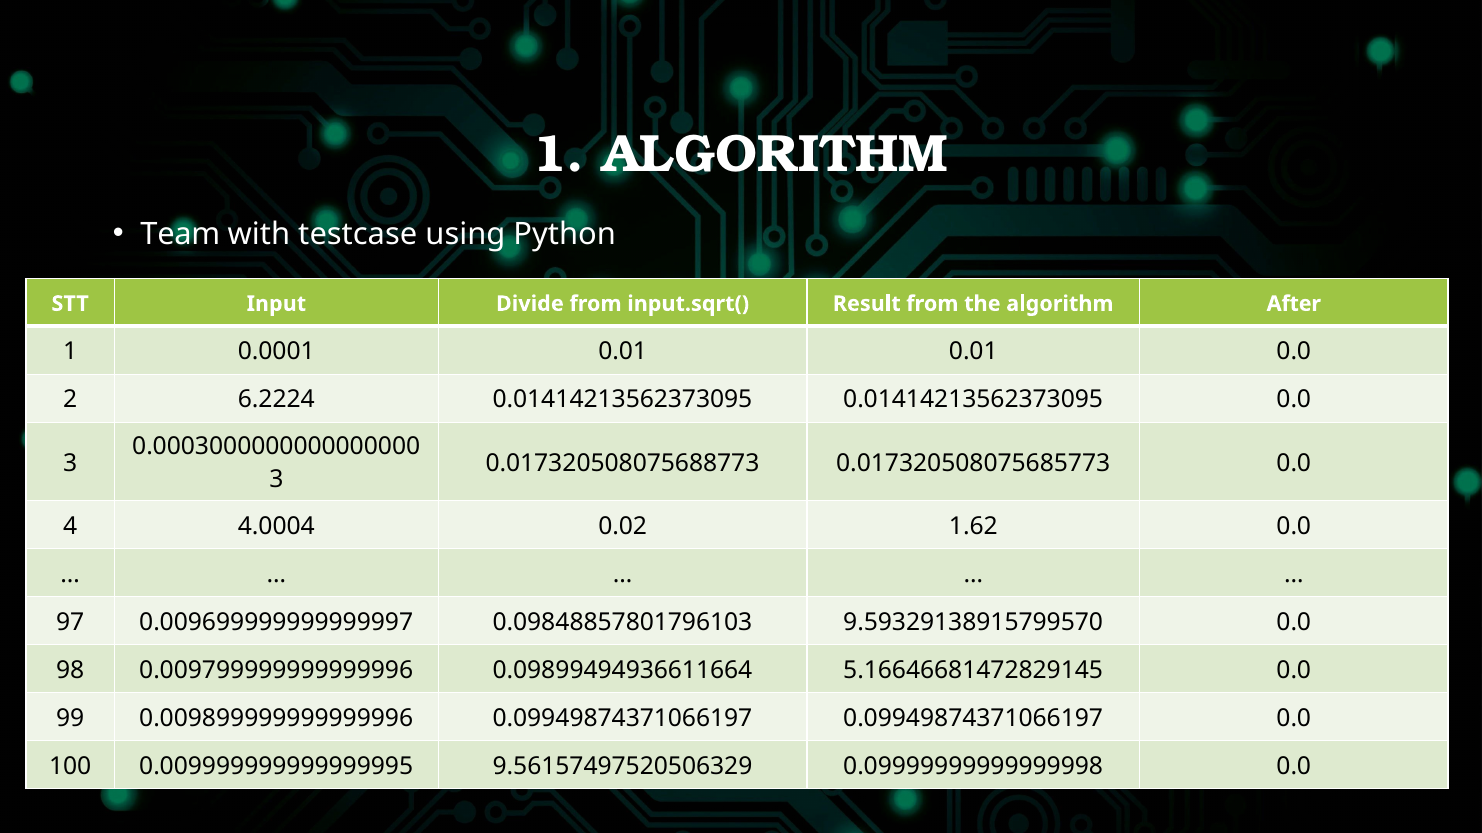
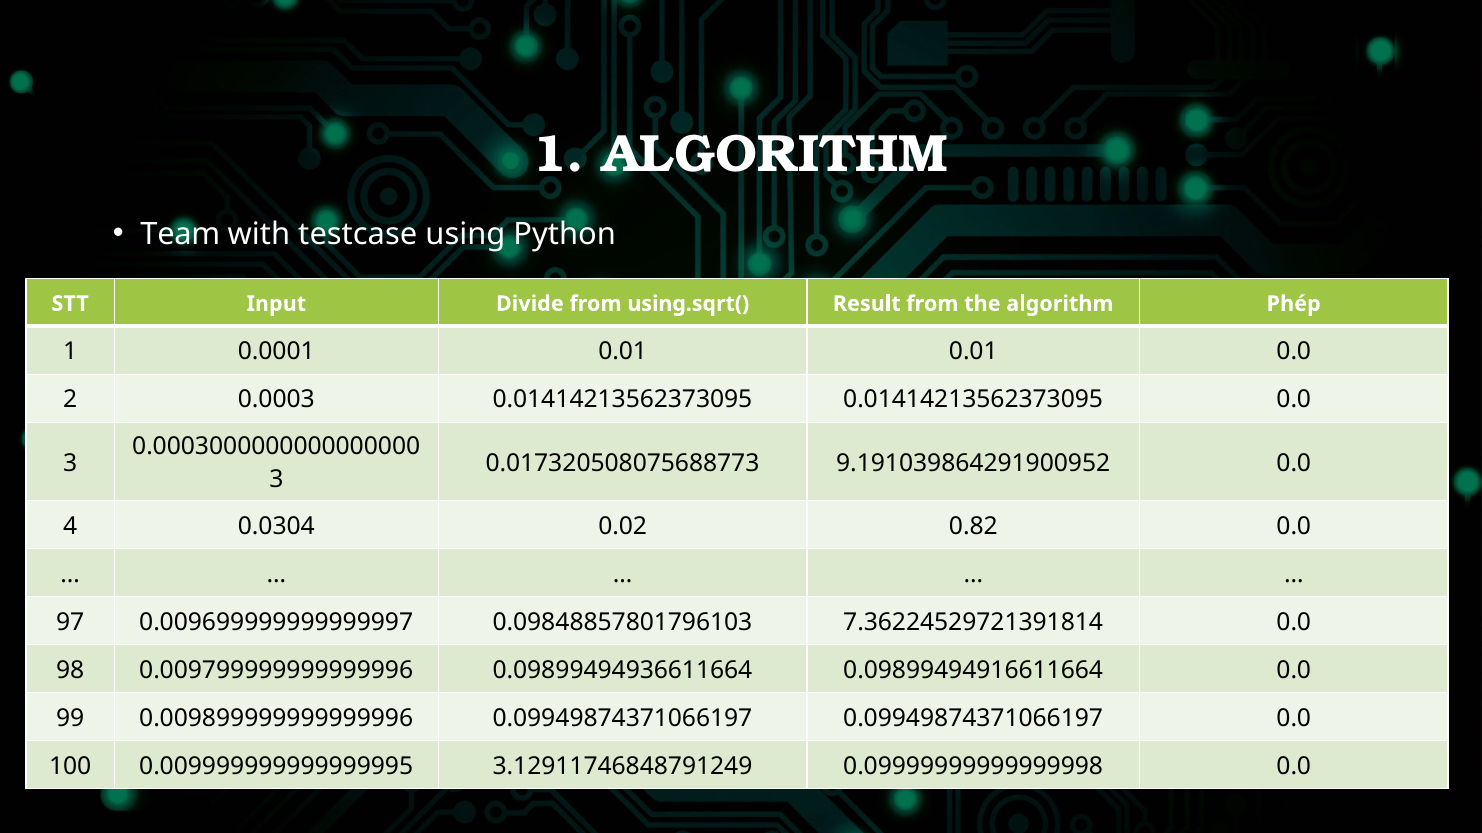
input.sqrt(: input.sqrt( -> using.sqrt( (688, 304)
After: After -> Phép (1294, 304)
6.2224: 6.2224 -> 0.0003 (276, 400)
0.017320508075685773: 0.017320508075685773 -> 9.191039864291900952 (973, 463)
4.0004: 4.0004 -> 0.0304 (276, 526)
1.62: 1.62 -> 0.82 (973, 526)
9.59329138915799570: 9.59329138915799570 -> 7.36224529721391814 (973, 622)
5.16646681472829145: 5.16646681472829145 -> 0.09899494916611664 (973, 671)
9.56157497520506329: 9.56157497520506329 -> 3.12911746848791249 (622, 767)
